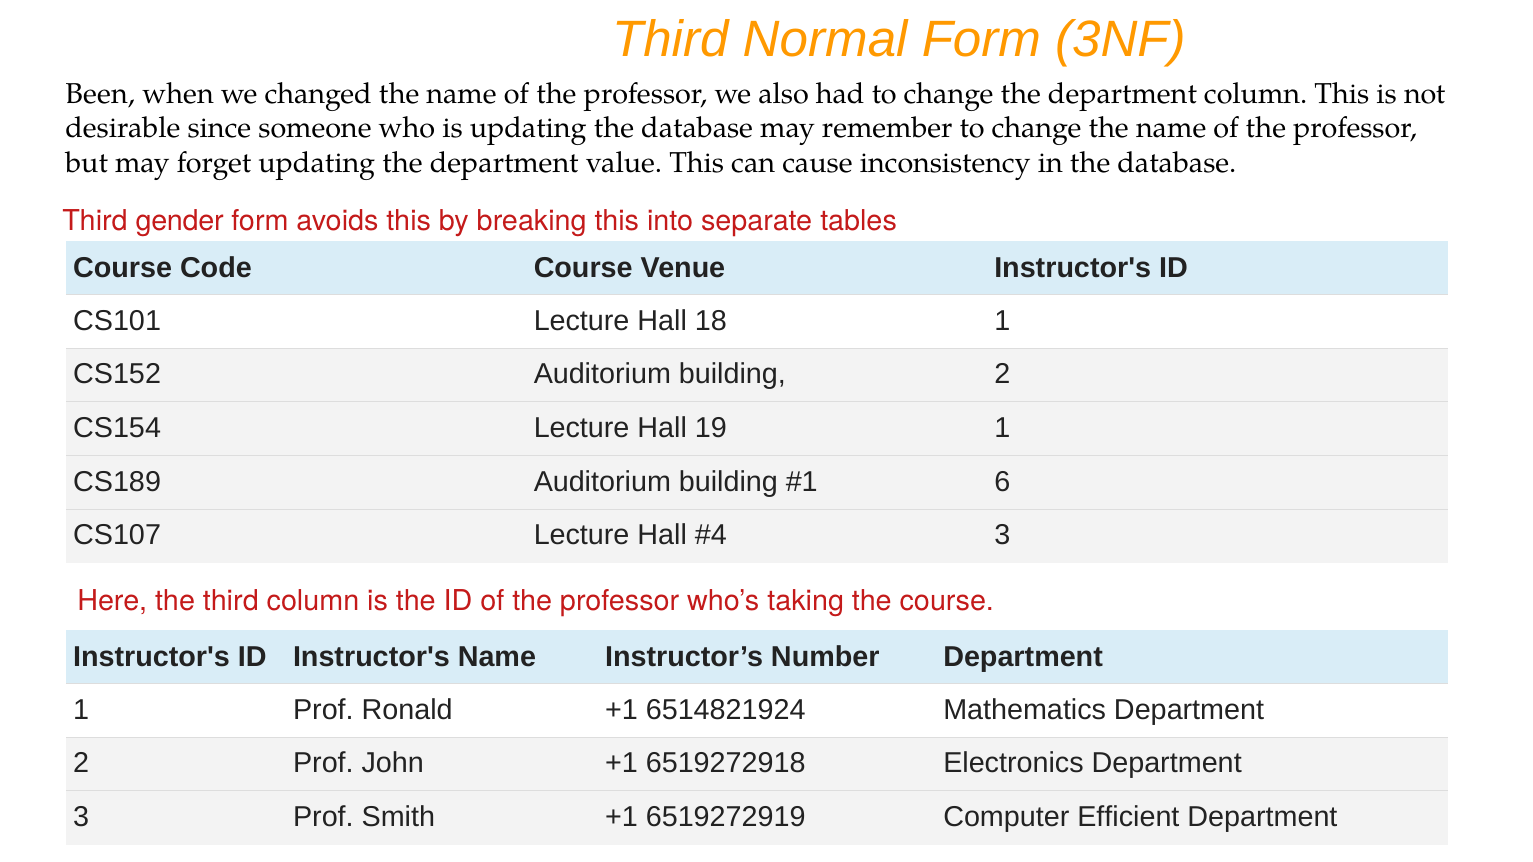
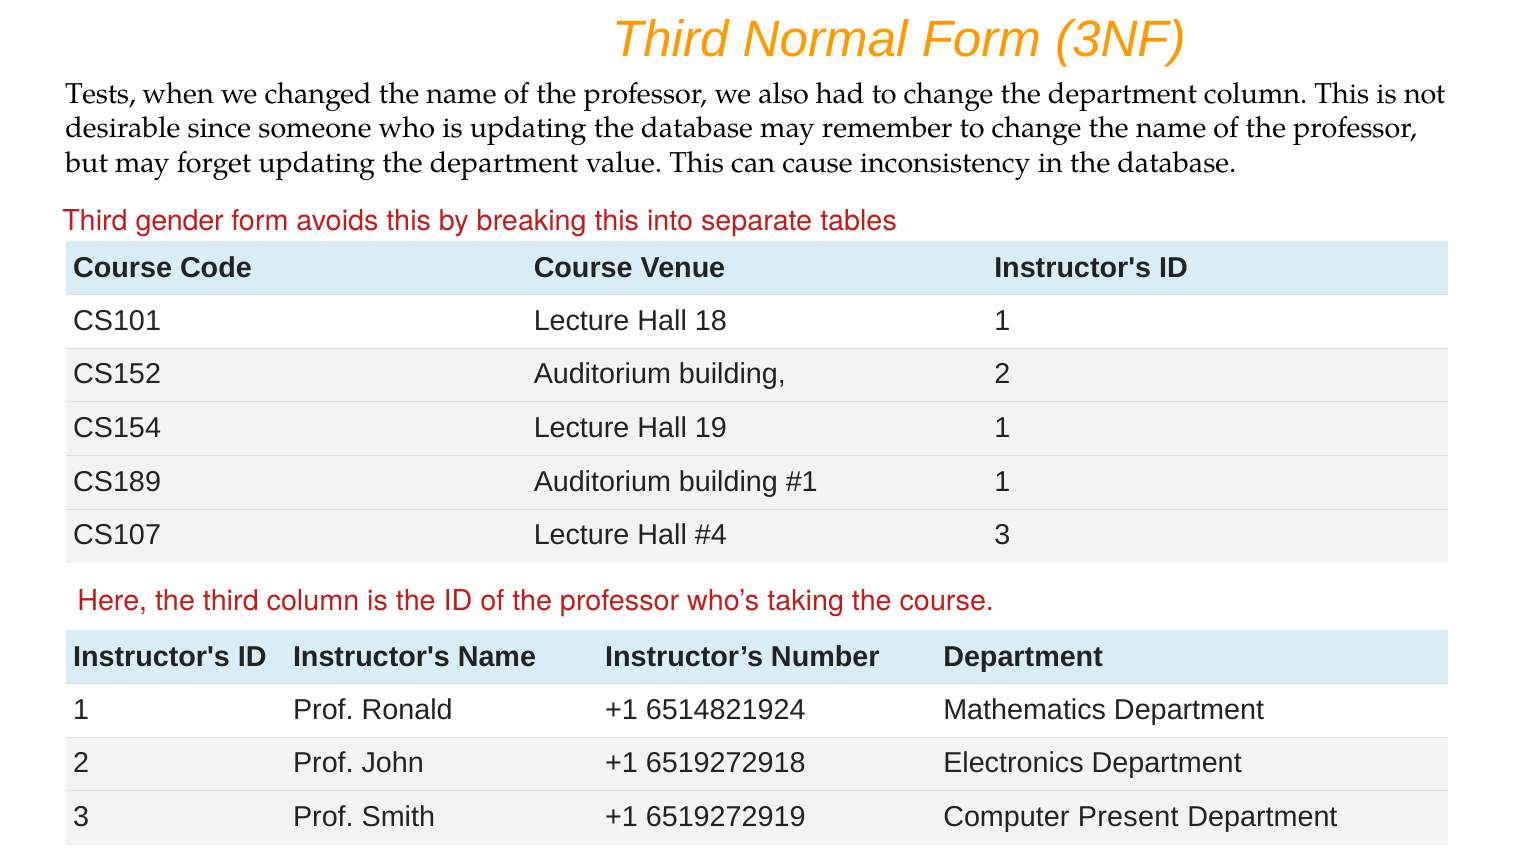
Been: Been -> Tests (101, 94)
6: 6 -> 1 (1002, 482)
Efficient: Efficient -> Present (1128, 817)
